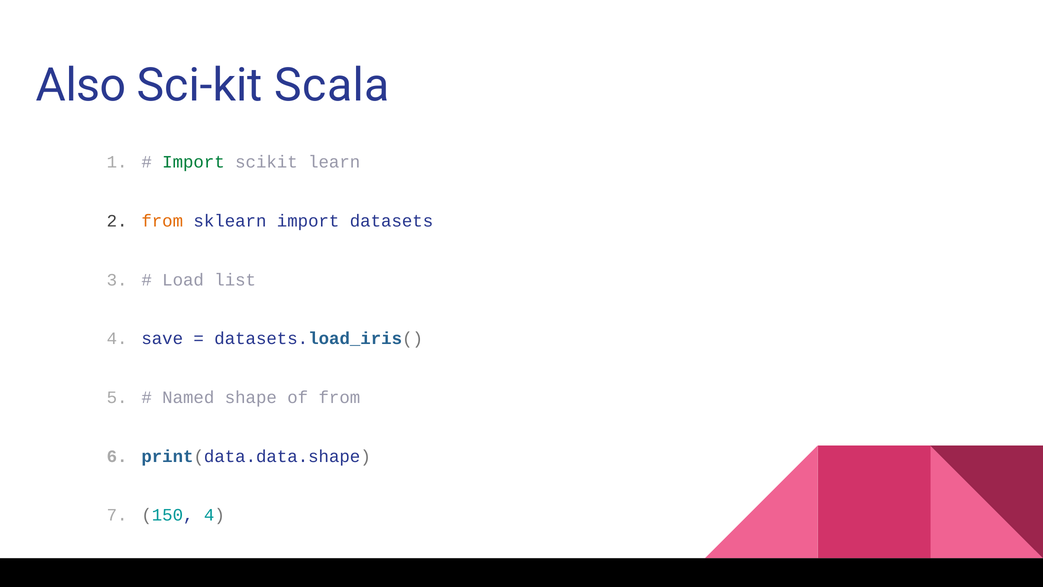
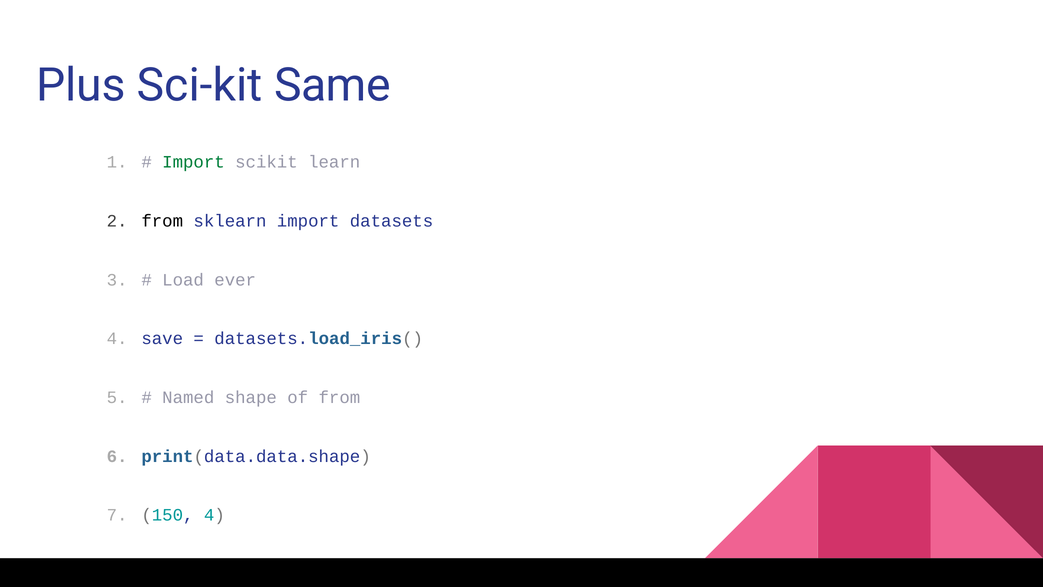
Also: Also -> Plus (81, 85)
Scala: Scala -> Same (332, 85)
from colour: orange -> black (162, 221)
list: list -> ever (235, 280)
